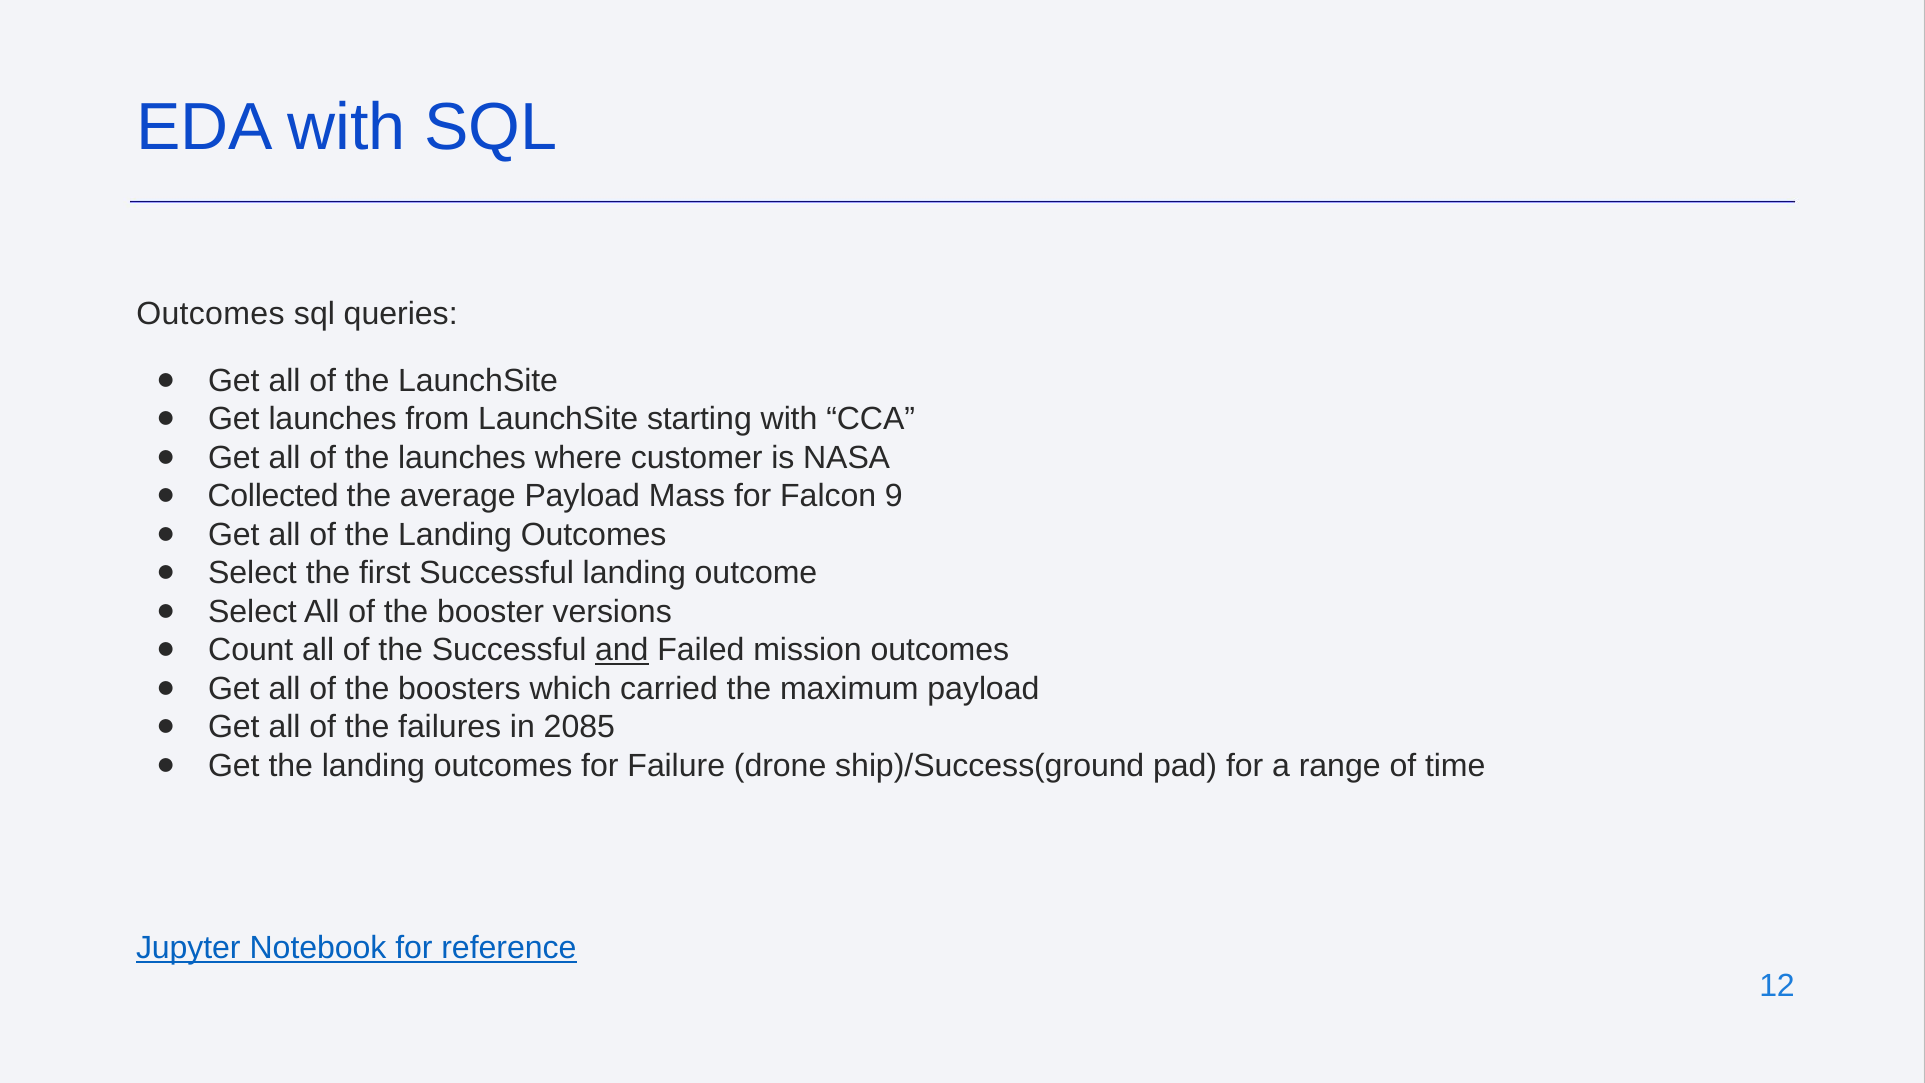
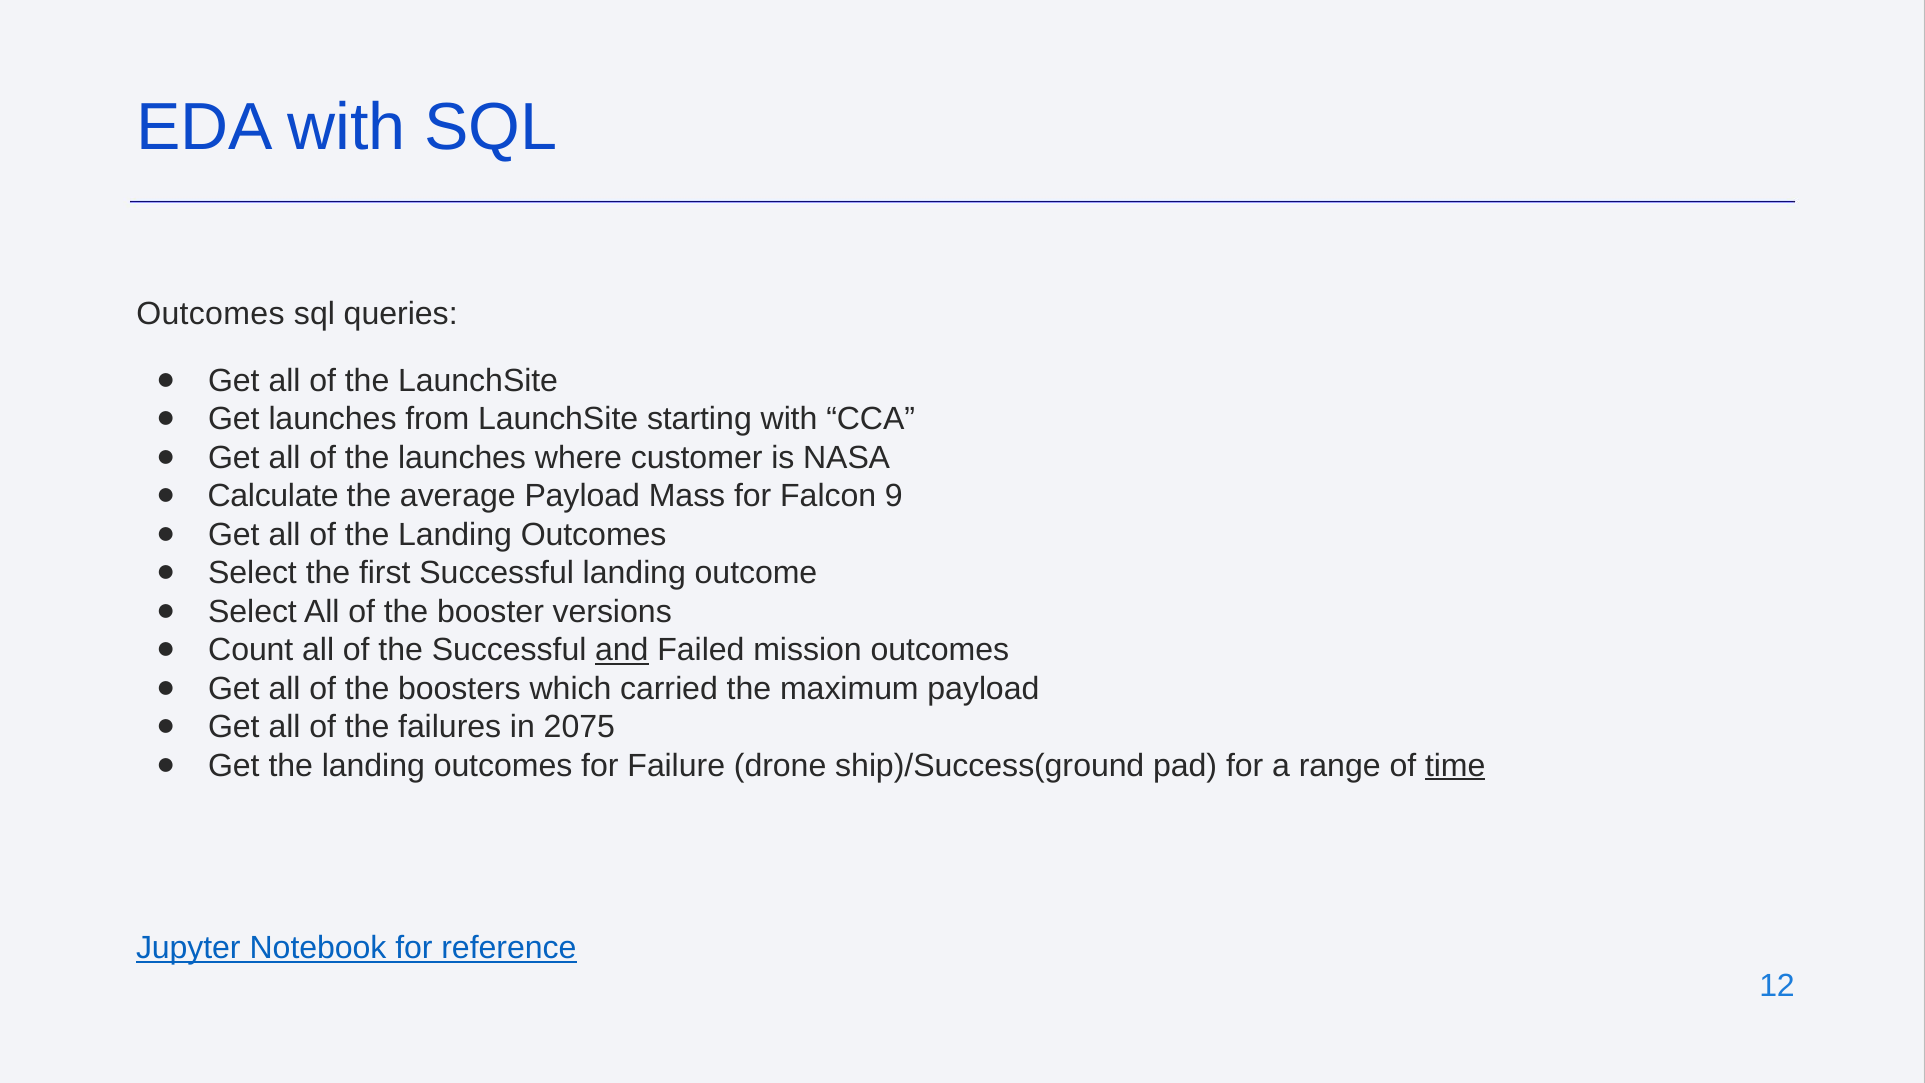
Collected: Collected -> Calculate (273, 496)
2085: 2085 -> 2075 (579, 727)
time underline: none -> present (1455, 765)
